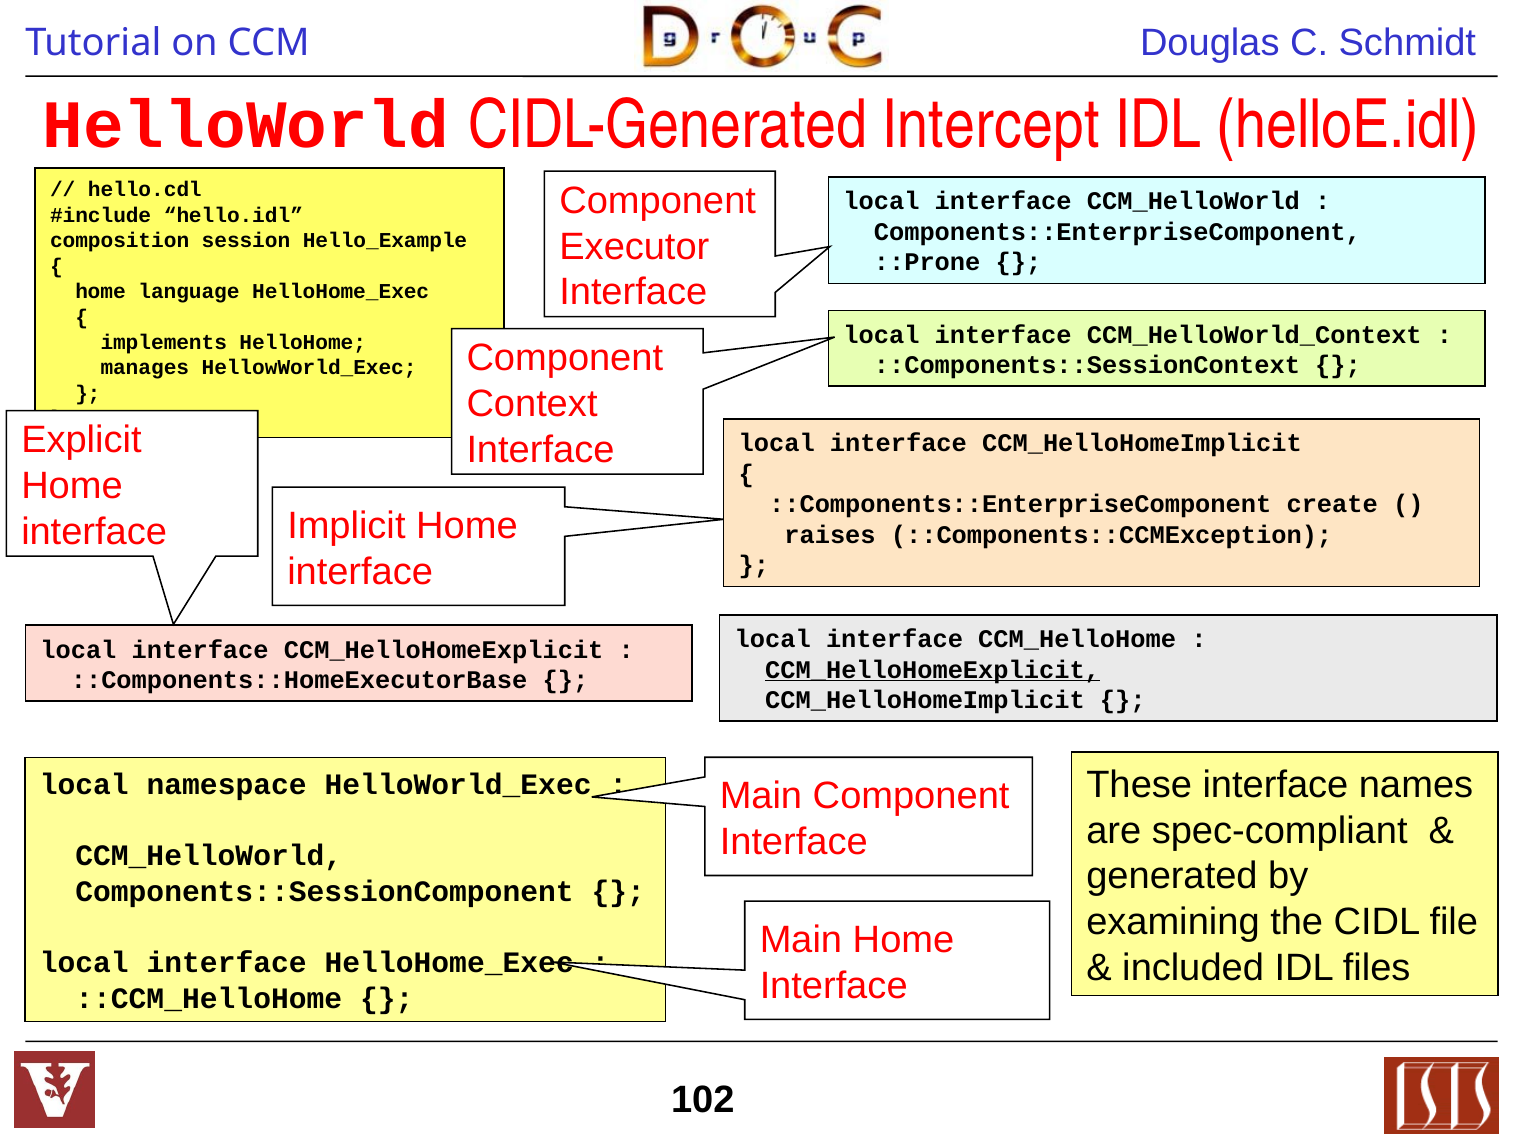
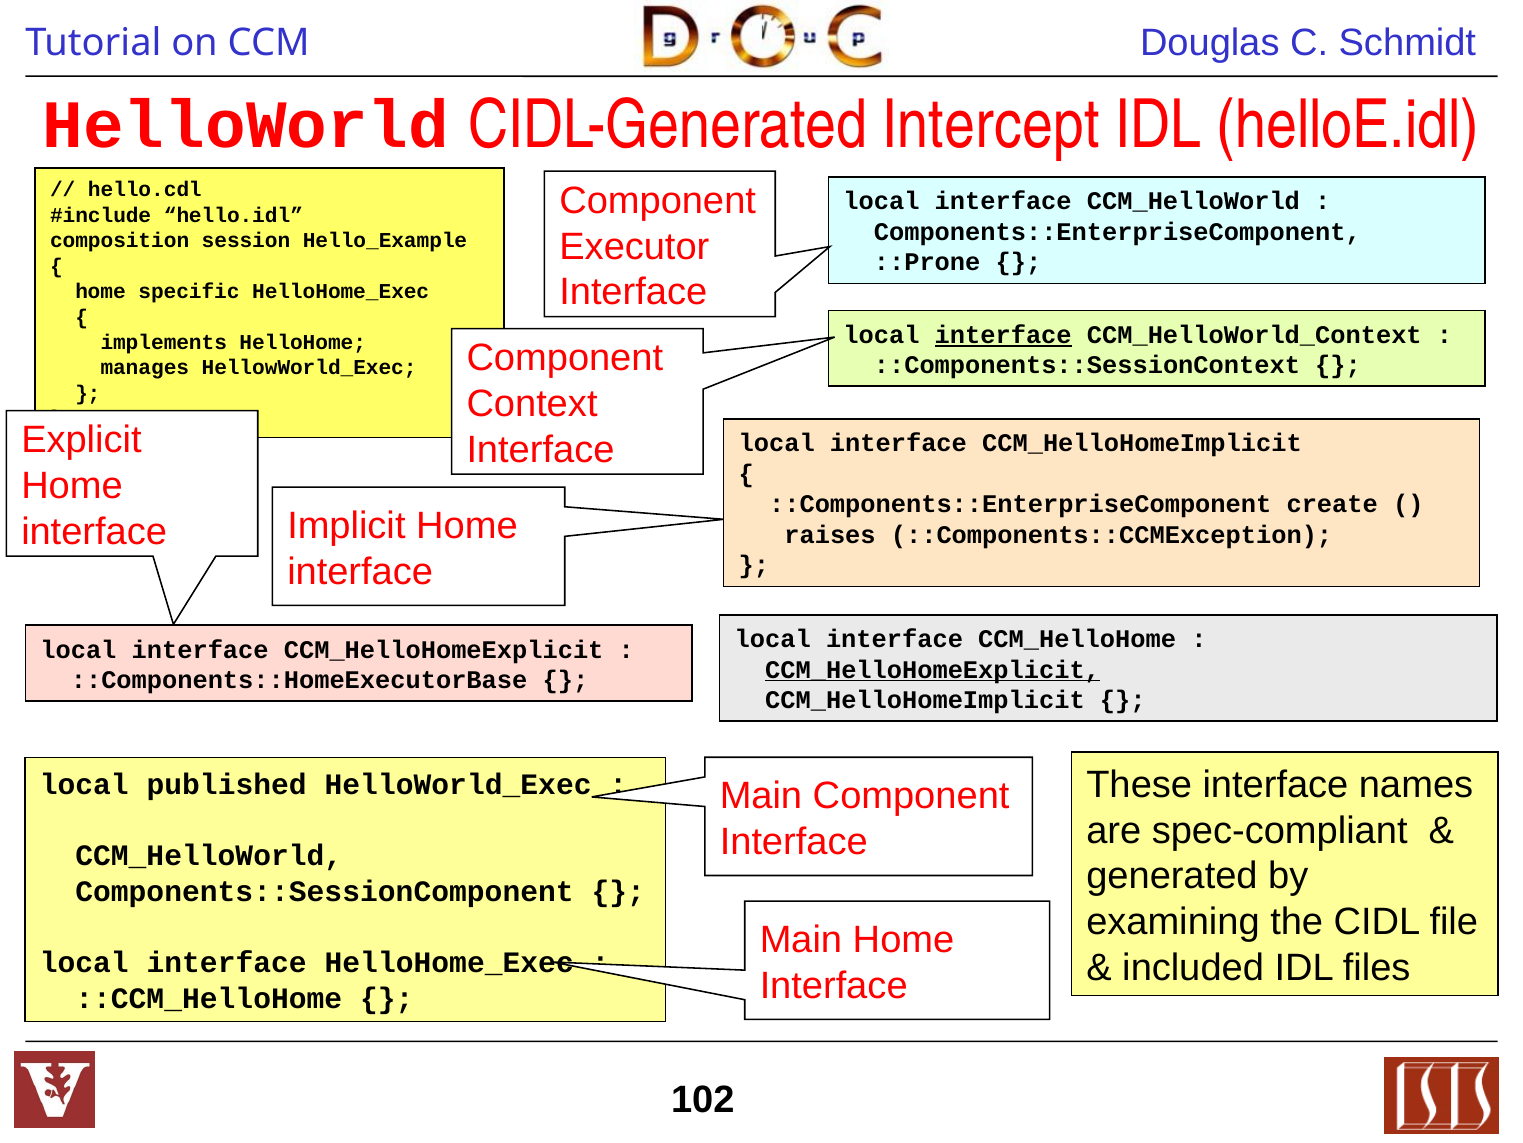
language: language -> specific (189, 292)
interface underline: none -> present (1003, 335)
namespace: namespace -> published (227, 784)
